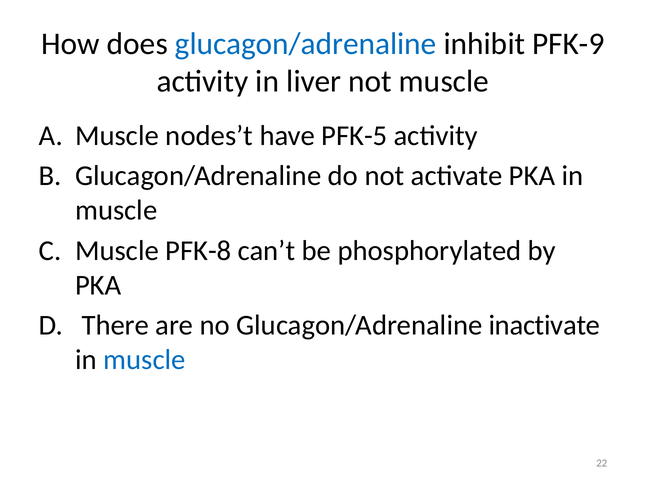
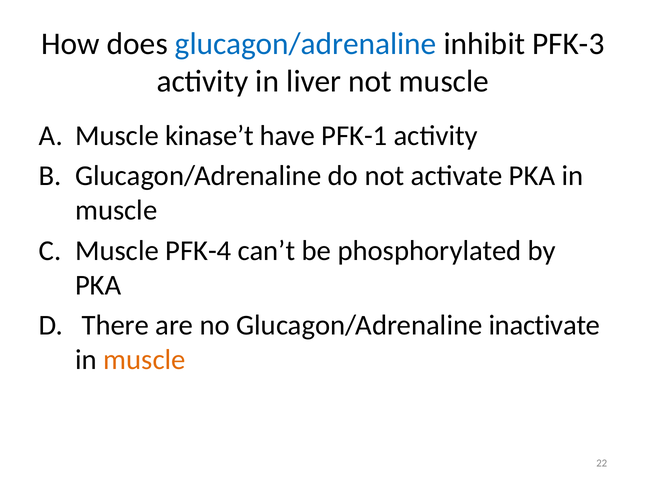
PFK-9: PFK-9 -> PFK-3 (568, 44)
nodes’t: nodes’t -> kinase’t (209, 136)
PFK-5: PFK-5 -> PFK-1 (354, 136)
PFK-8: PFK-8 -> PFK-4 (198, 250)
muscle colour: blue -> orange (144, 360)
